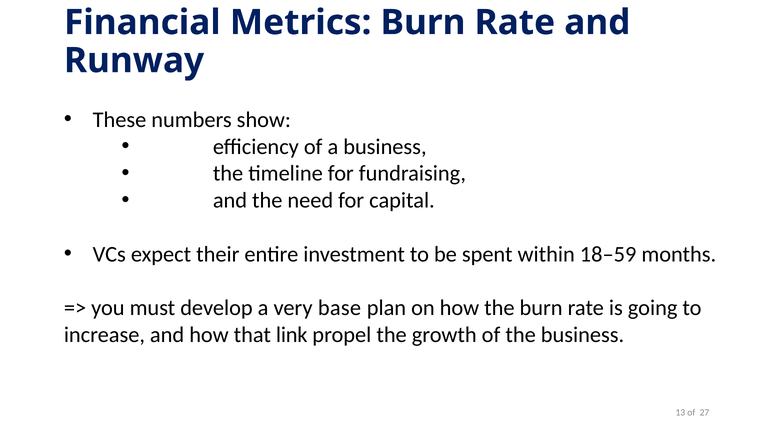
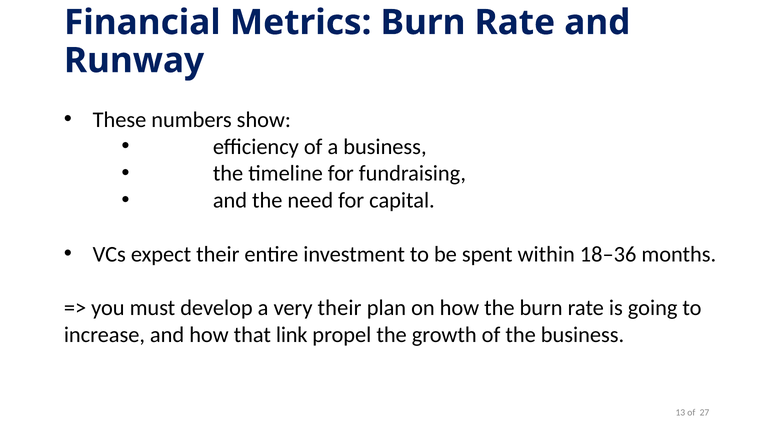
18–59: 18–59 -> 18–36 (608, 254)
very base: base -> their (340, 308)
